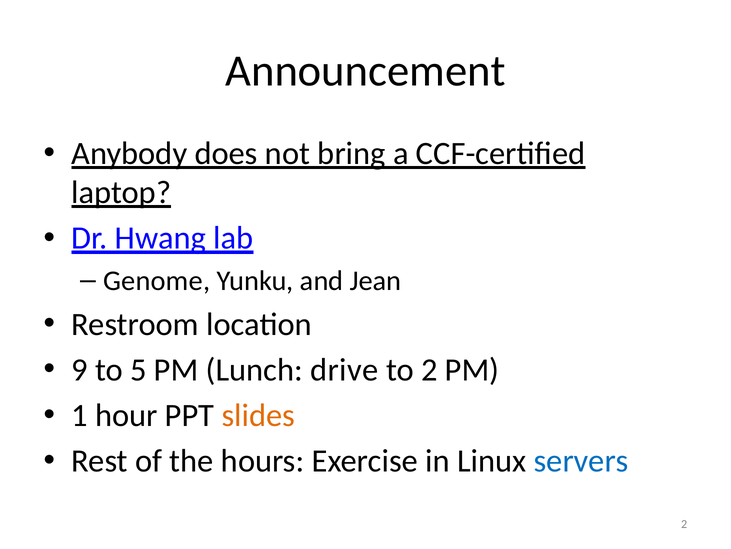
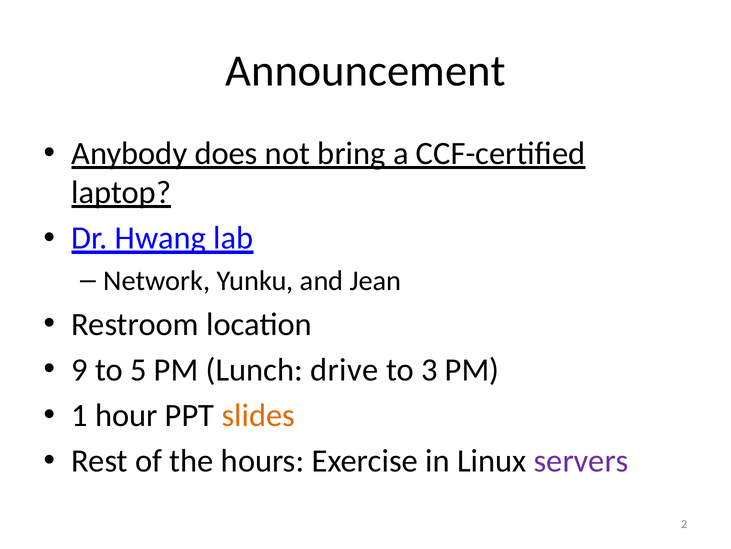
Genome: Genome -> Network (157, 281)
to 2: 2 -> 3 (429, 369)
servers colour: blue -> purple (581, 460)
